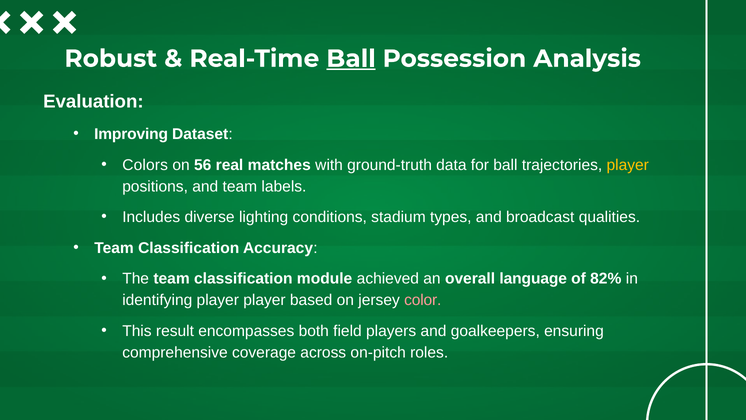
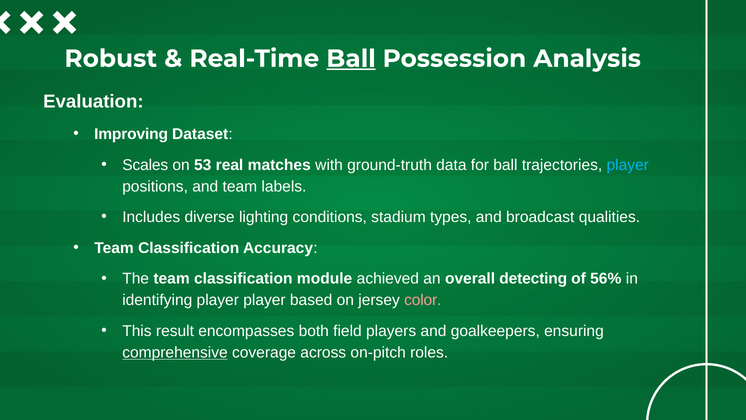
Colors: Colors -> Scales (145, 165)
56: 56 -> 53 (203, 165)
player colour: yellow -> light blue (628, 165)
language: language -> detecting (533, 279)
82%: 82% -> 56% (606, 279)
comprehensive underline: none -> present (175, 352)
